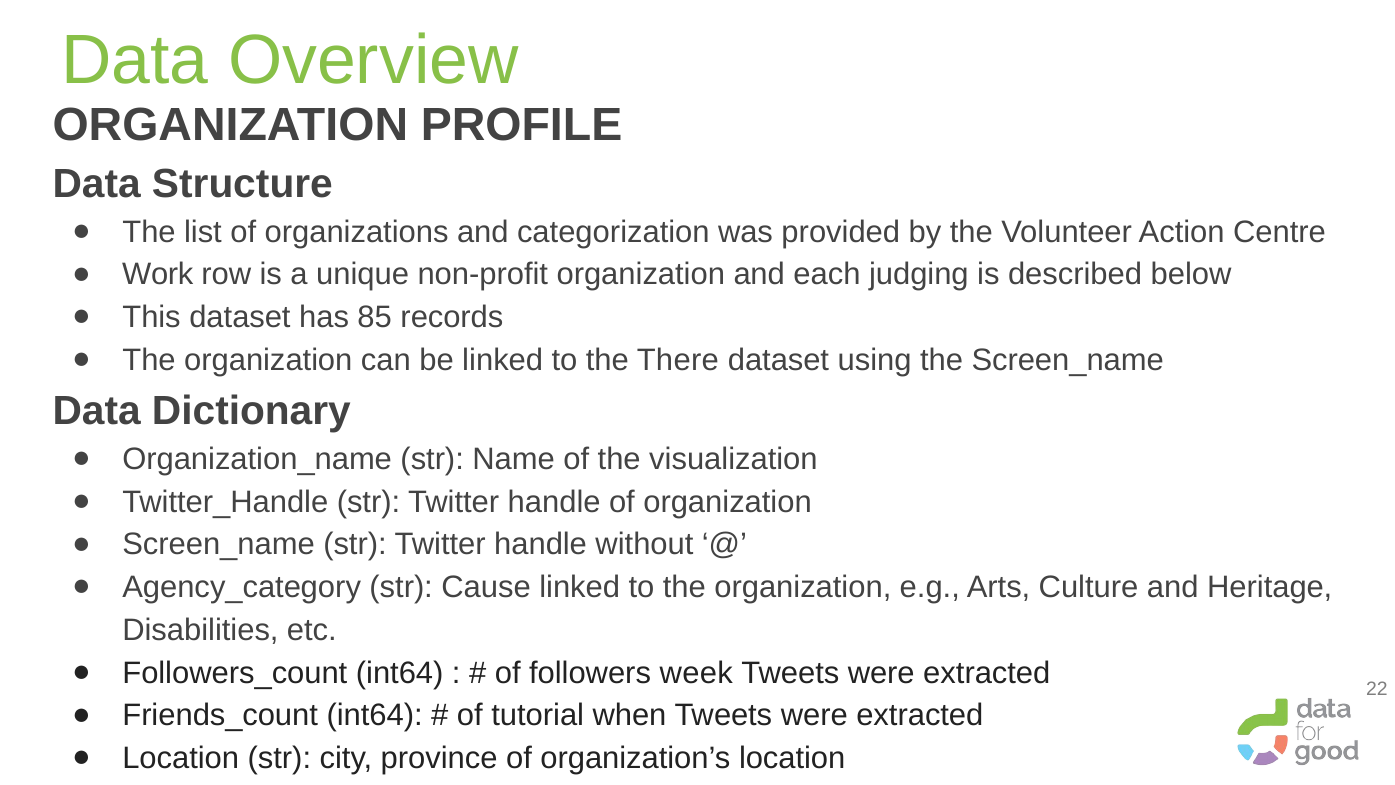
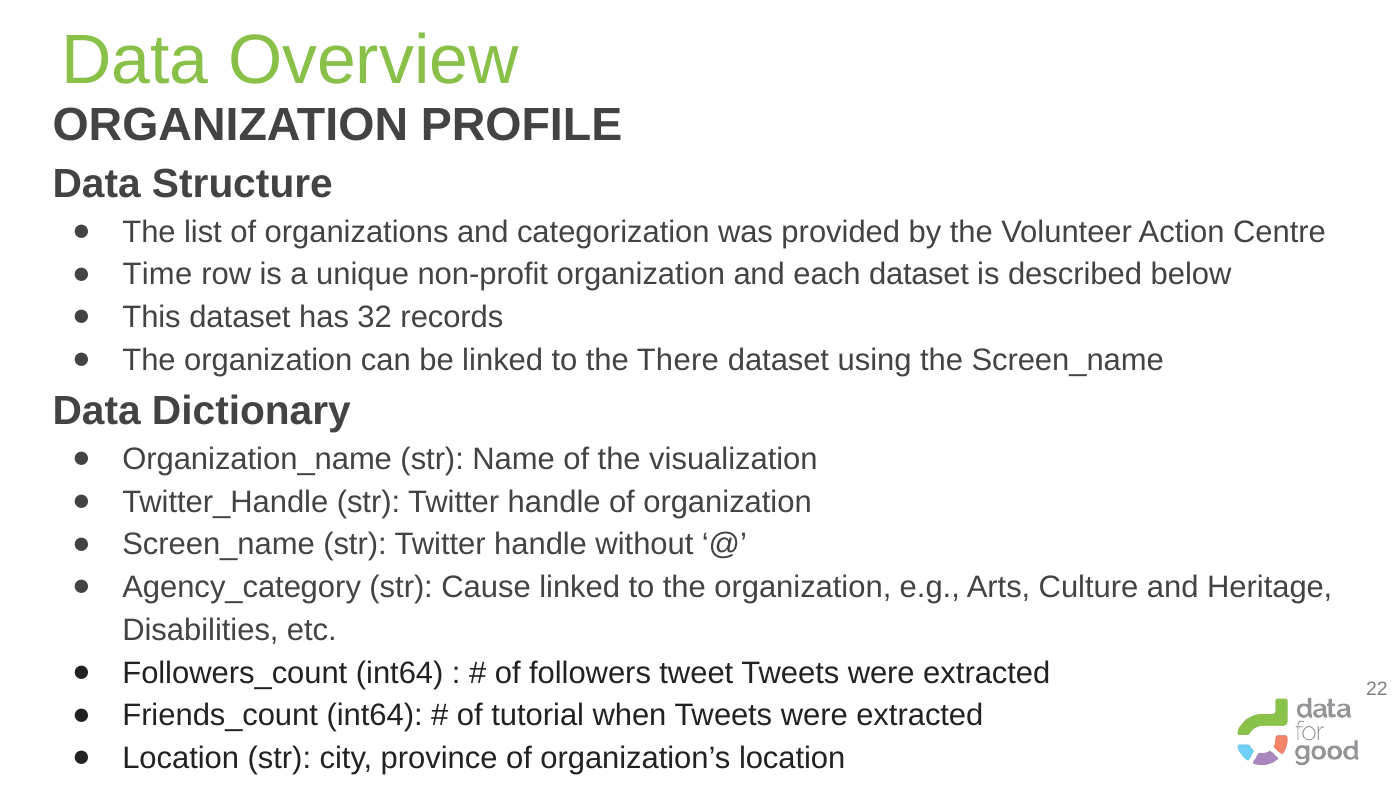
Work: Work -> Time (157, 275)
each judging: judging -> dataset (919, 275)
85: 85 -> 32 (375, 317)
week: week -> tweet (696, 673)
